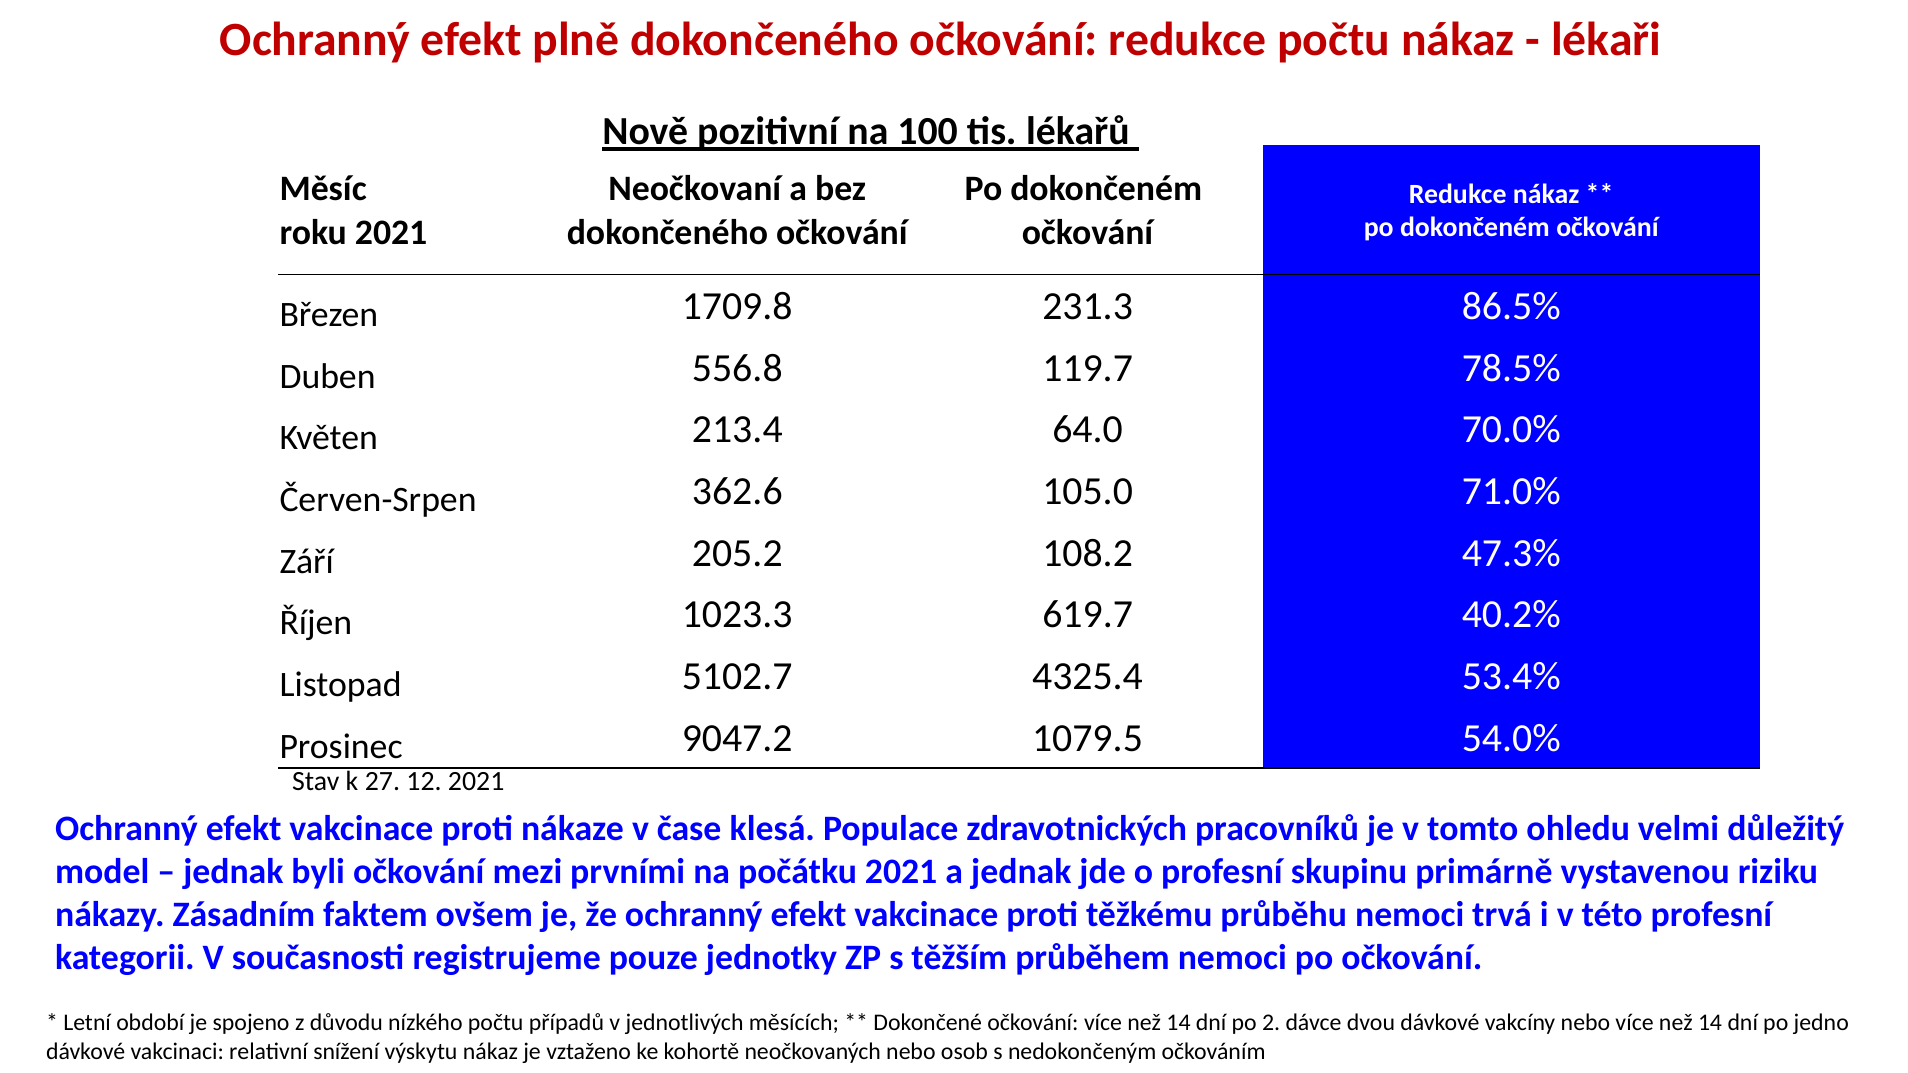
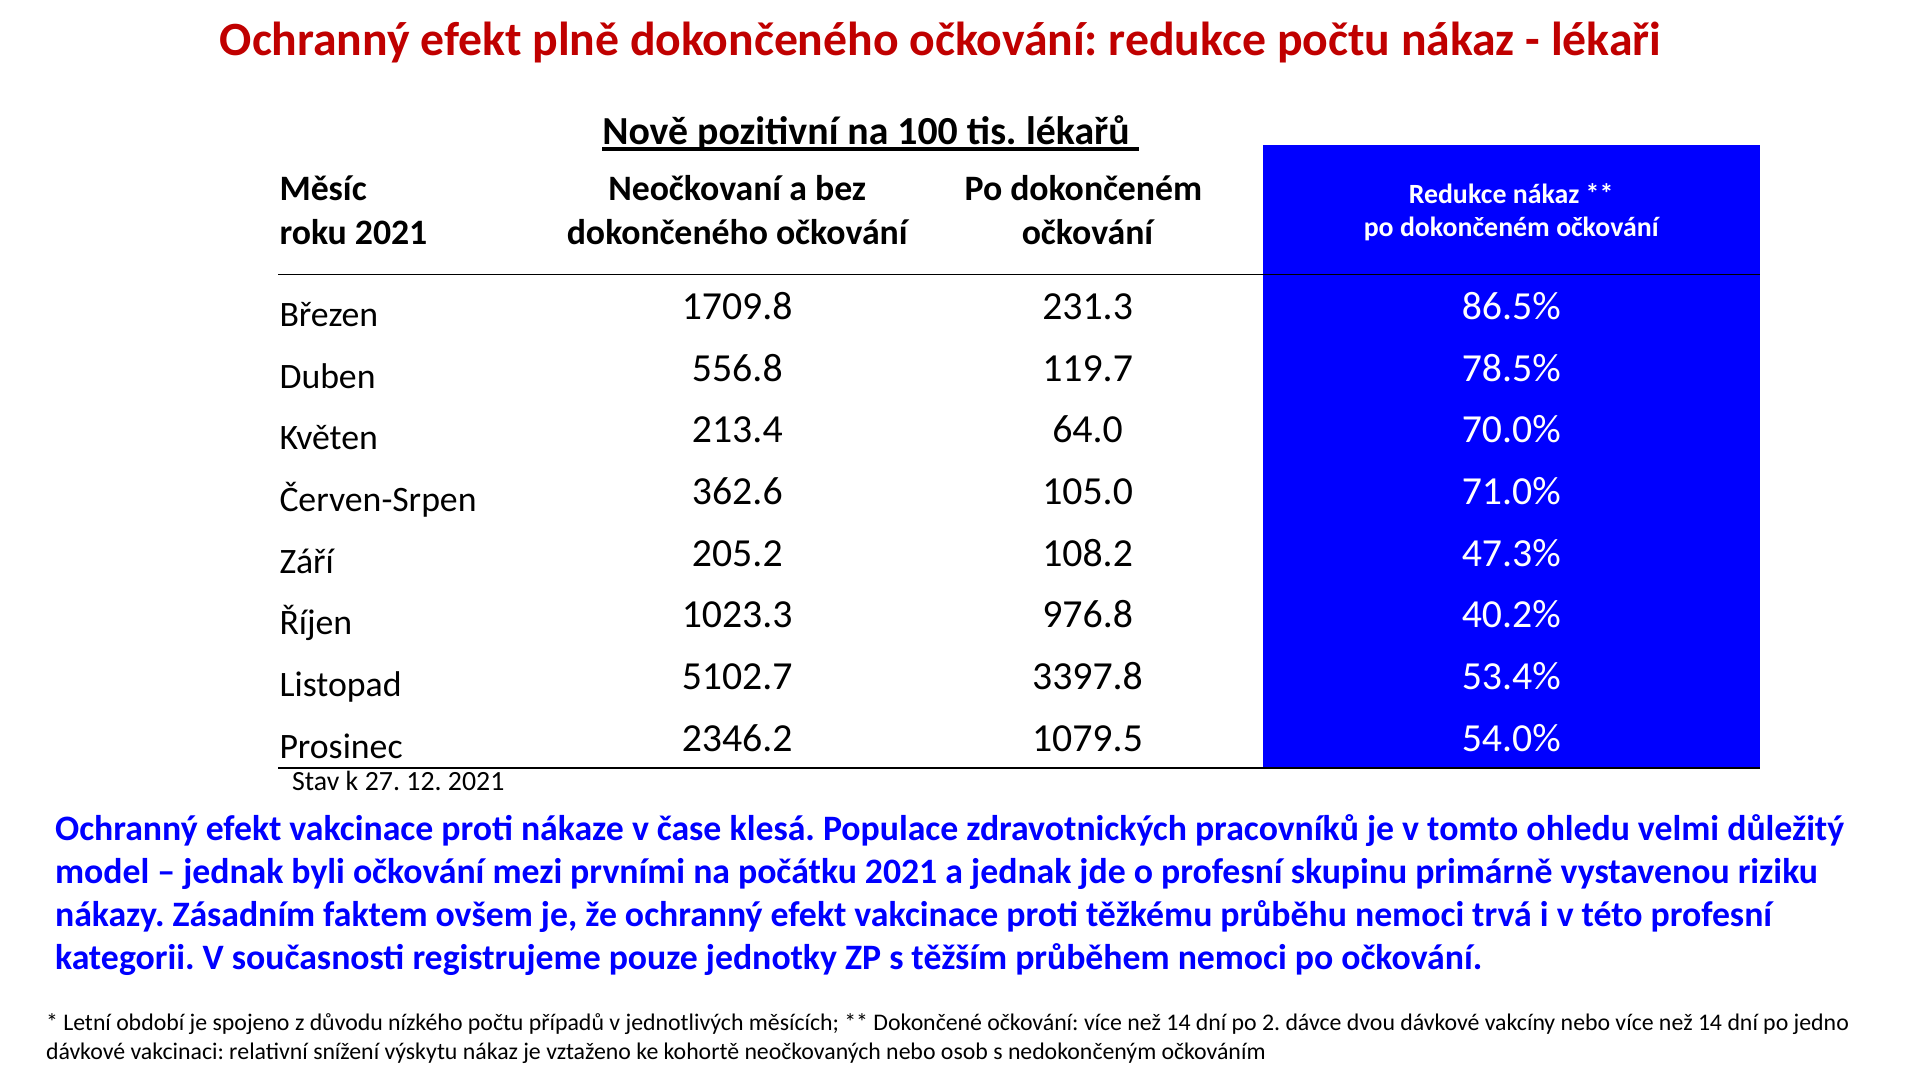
619.7: 619.7 -> 976.8 (1088, 615)
4325.4: 4325.4 -> 3397.8 (1087, 677)
9047.2: 9047.2 -> 2346.2 (737, 738)
